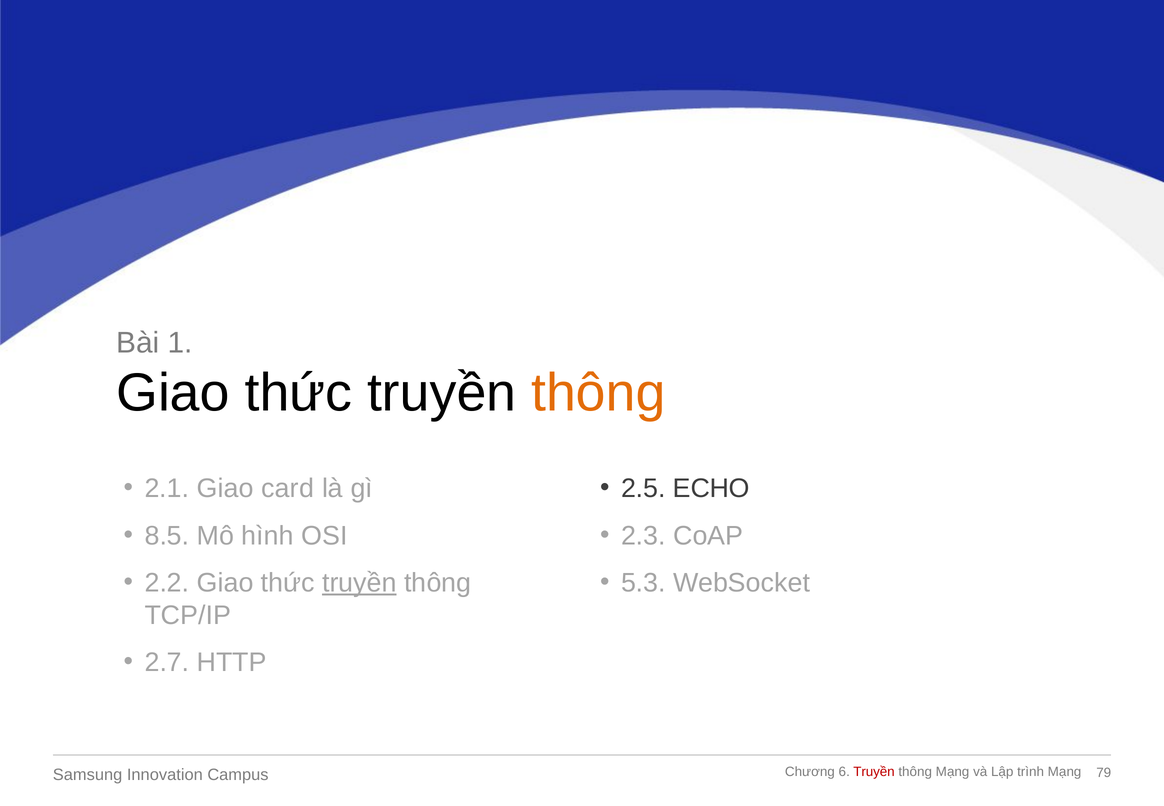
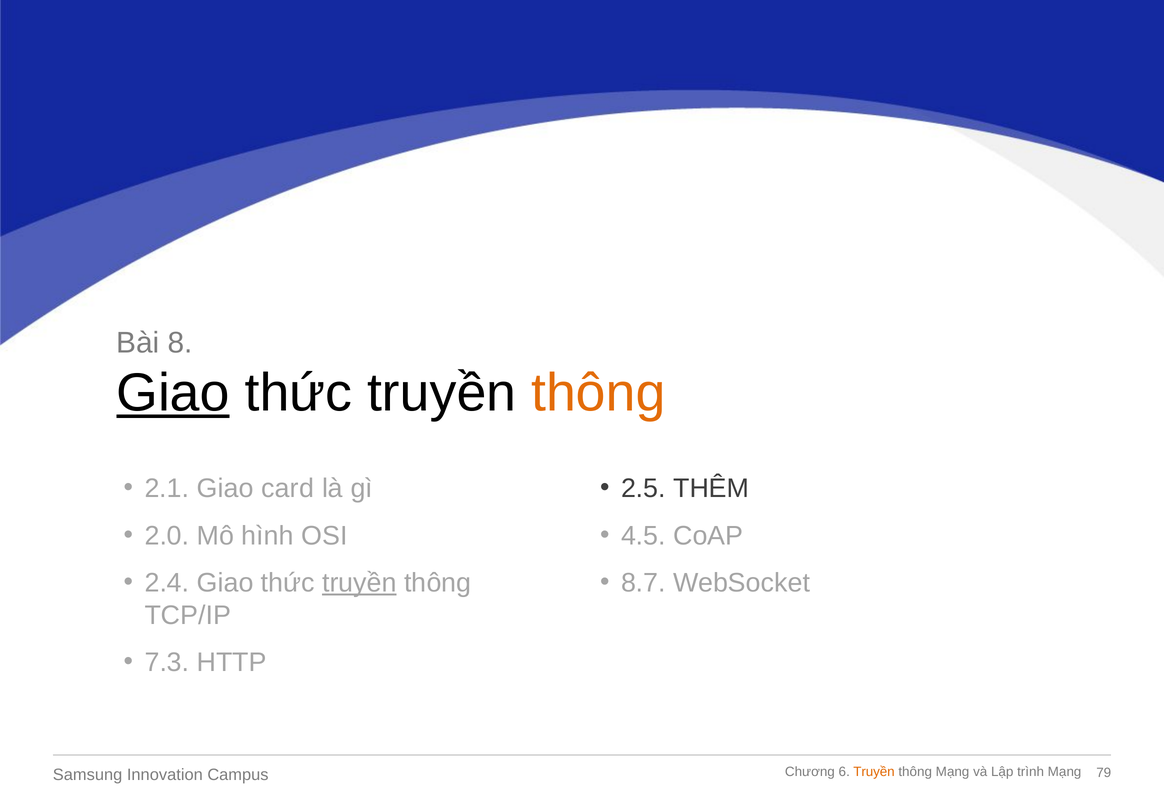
1: 1 -> 8 (180, 343)
Giao underline: none -> present (173, 393)
ECHO: ECHO -> THÊM (711, 489)
8.5: 8.5 -> 2.0 (167, 536)
2.3: 2.3 -> 4.5 (643, 536)
2.2: 2.2 -> 2.4 (167, 583)
5.3: 5.3 -> 8.7 (643, 583)
2.7: 2.7 -> 7.3 (167, 662)
Truyền colour: red -> orange (874, 772)
